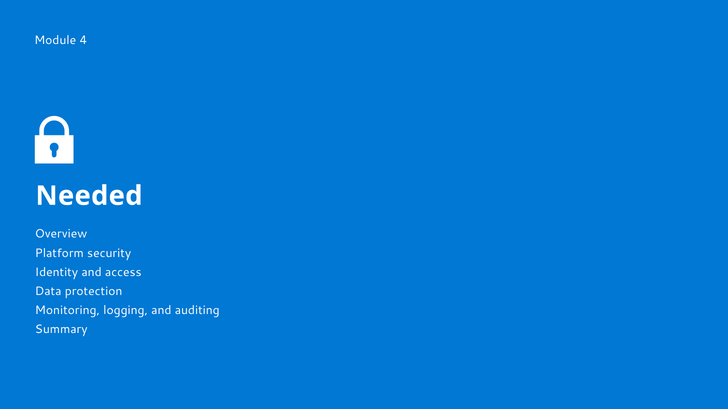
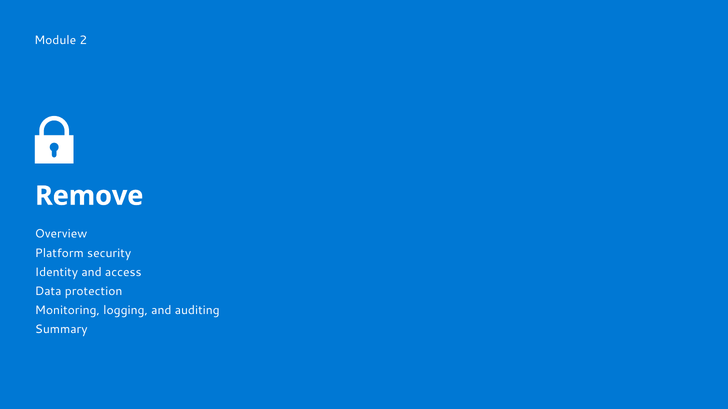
4: 4 -> 2 (83, 40)
Needed: Needed -> Remove (89, 196)
